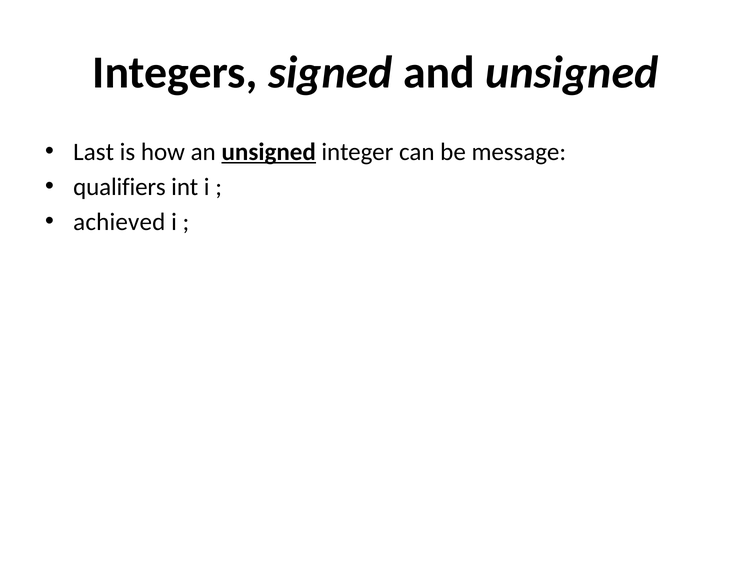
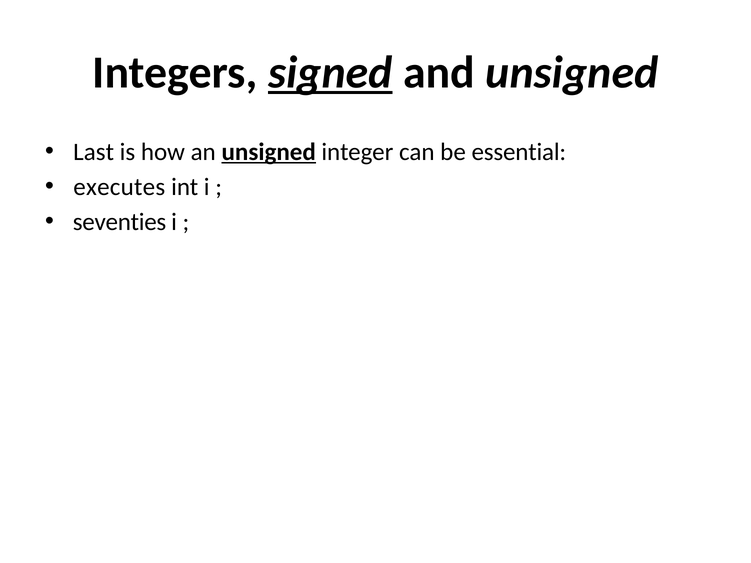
signed underline: none -> present (330, 73)
message: message -> essential (519, 152)
qualifiers: qualifiers -> executes (119, 187)
achieved: achieved -> seventies (120, 222)
